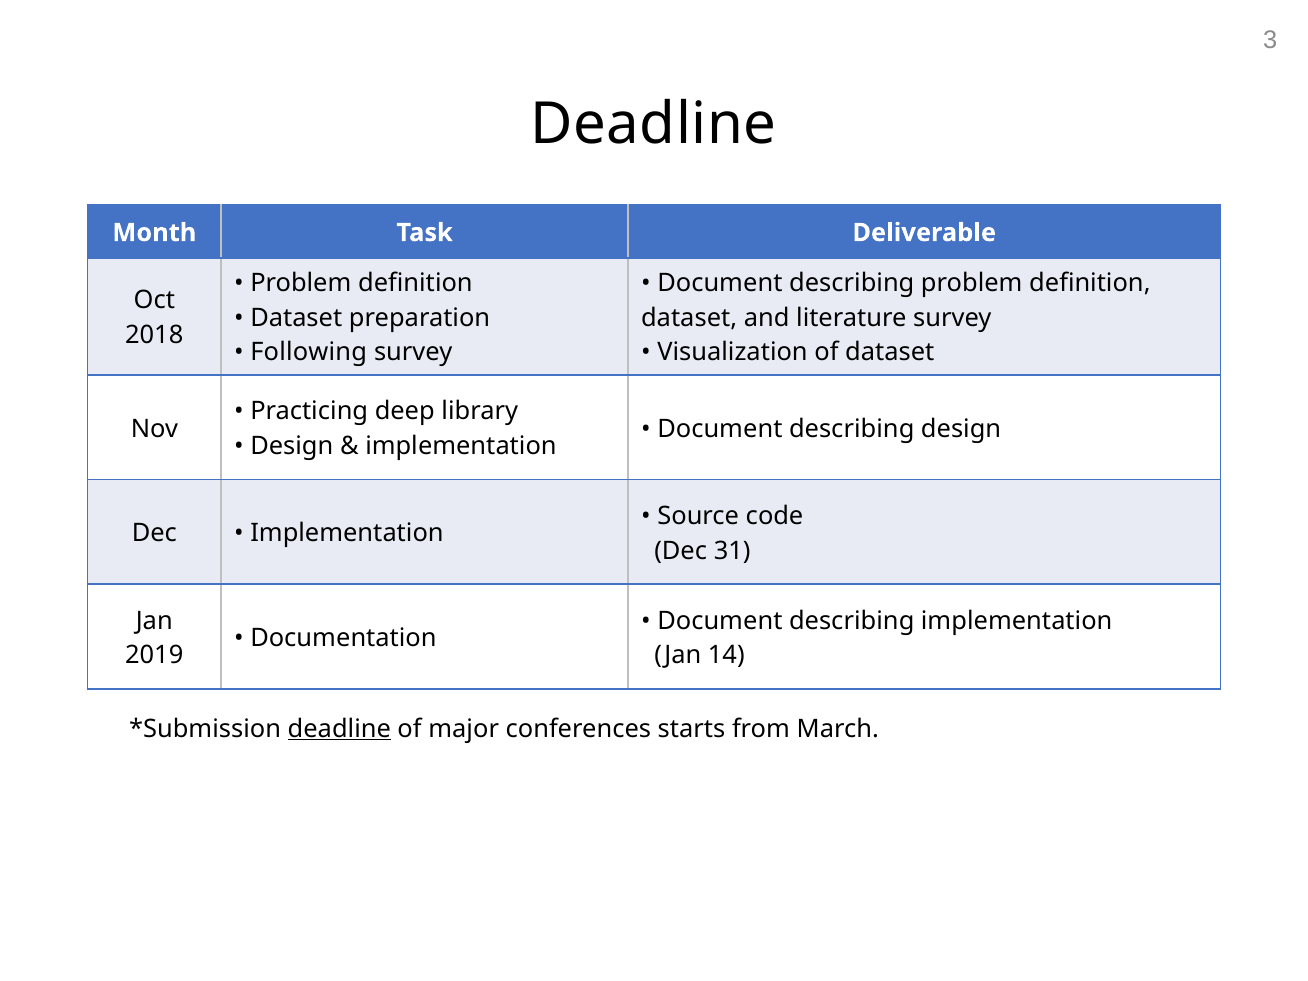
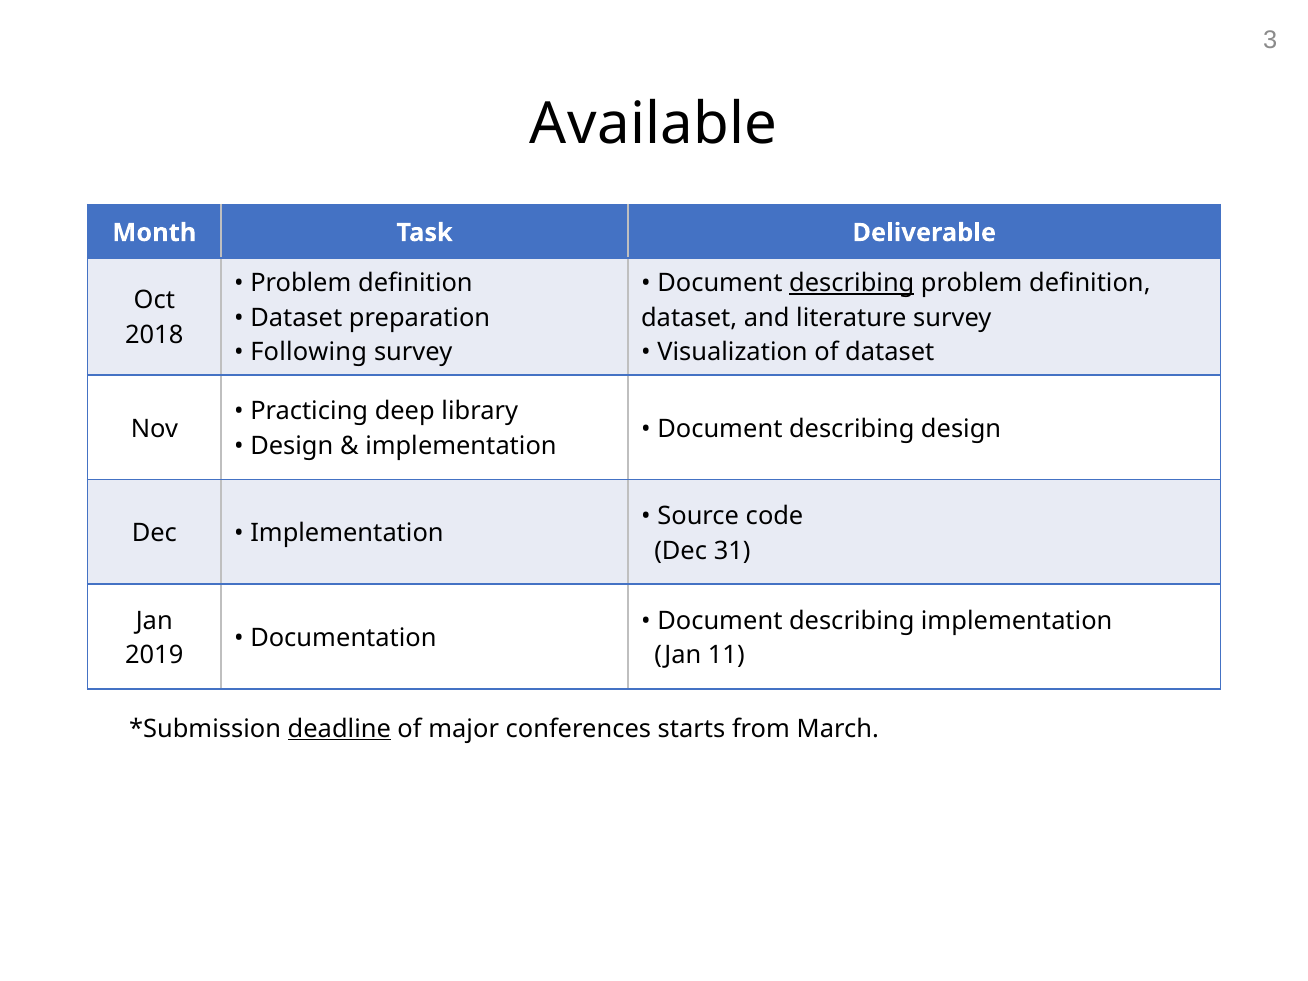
Deadline: Deadline -> Available (654, 124)
describing underline: none -> present (852, 283)
14: 14 -> 11 (726, 655)
